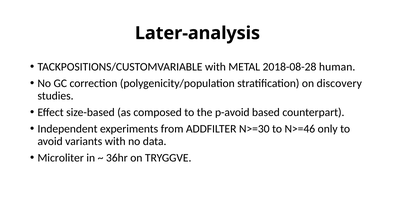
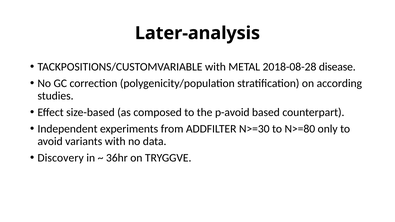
human: human -> disease (337, 67)
discovery: discovery -> according (339, 83)
N>=46: N>=46 -> N>=80 (300, 129)
Microliter: Microliter -> Discovery (61, 158)
